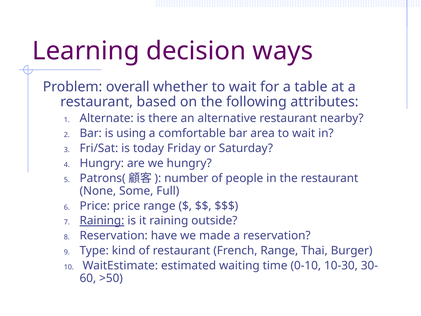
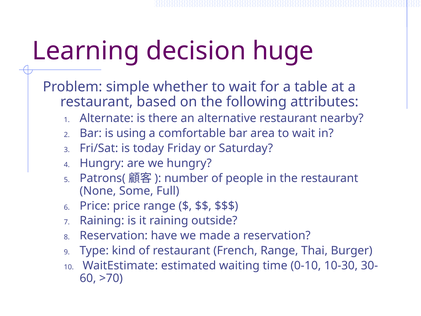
ways: ways -> huge (283, 51)
overall: overall -> simple (128, 87)
Raining underline: present -> none (102, 221)
>50: >50 -> >70 (111, 278)
